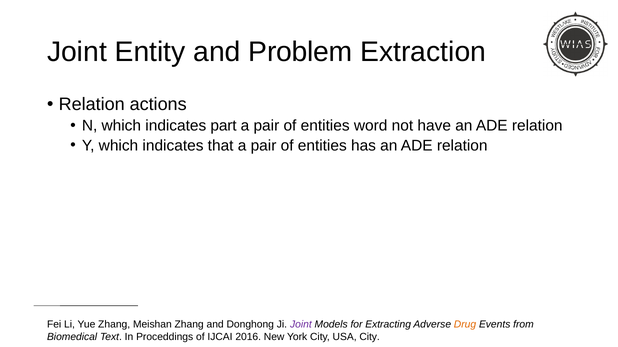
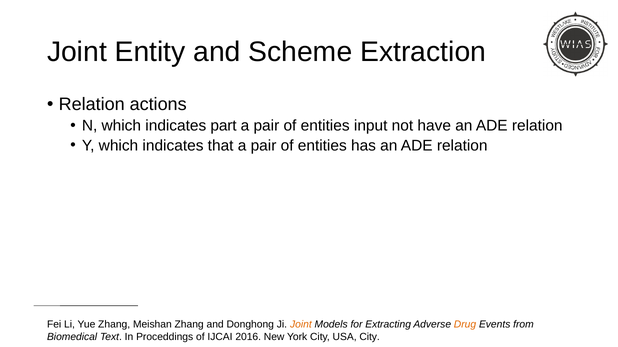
Problem: Problem -> Scheme (300, 52)
word: word -> input (371, 126)
Joint colour: purple -> orange (301, 325)
